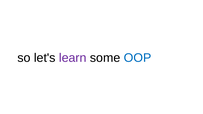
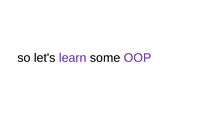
OOP colour: blue -> purple (138, 58)
